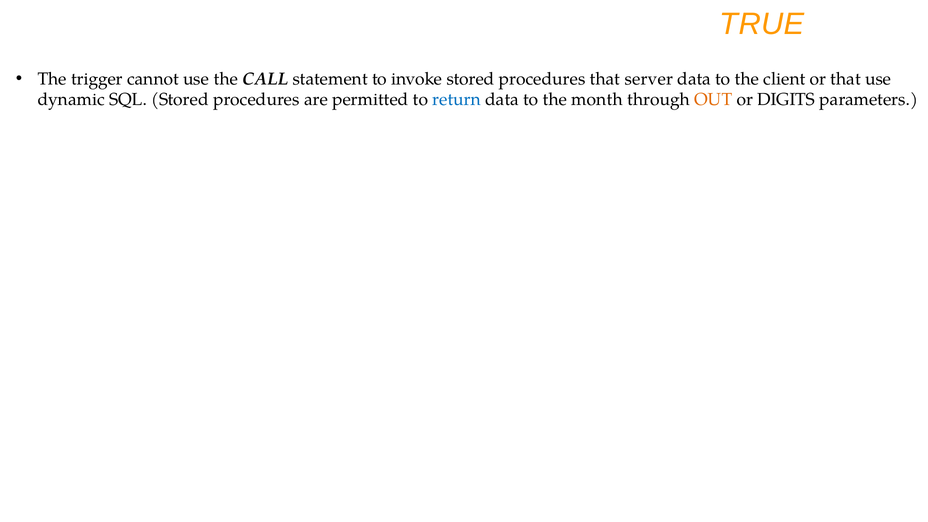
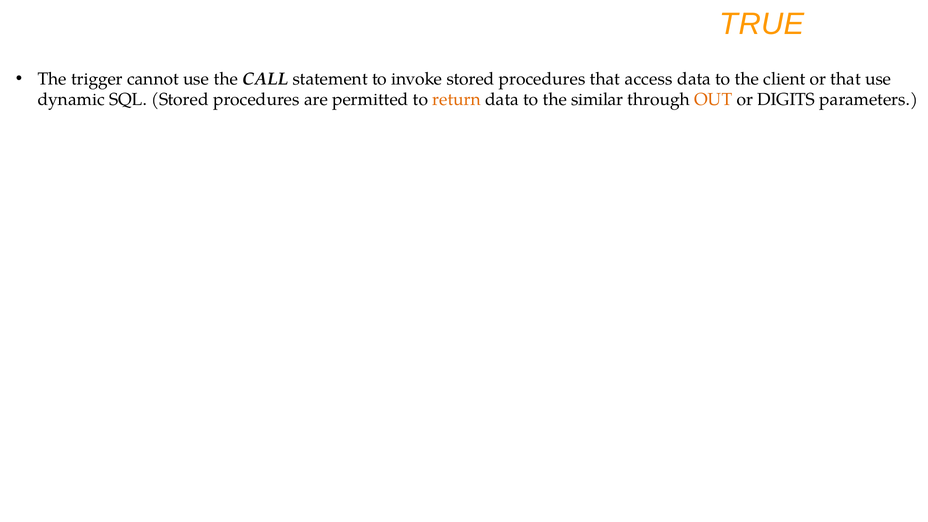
server: server -> access (649, 79)
return colour: blue -> orange (457, 100)
month: month -> similar (597, 100)
